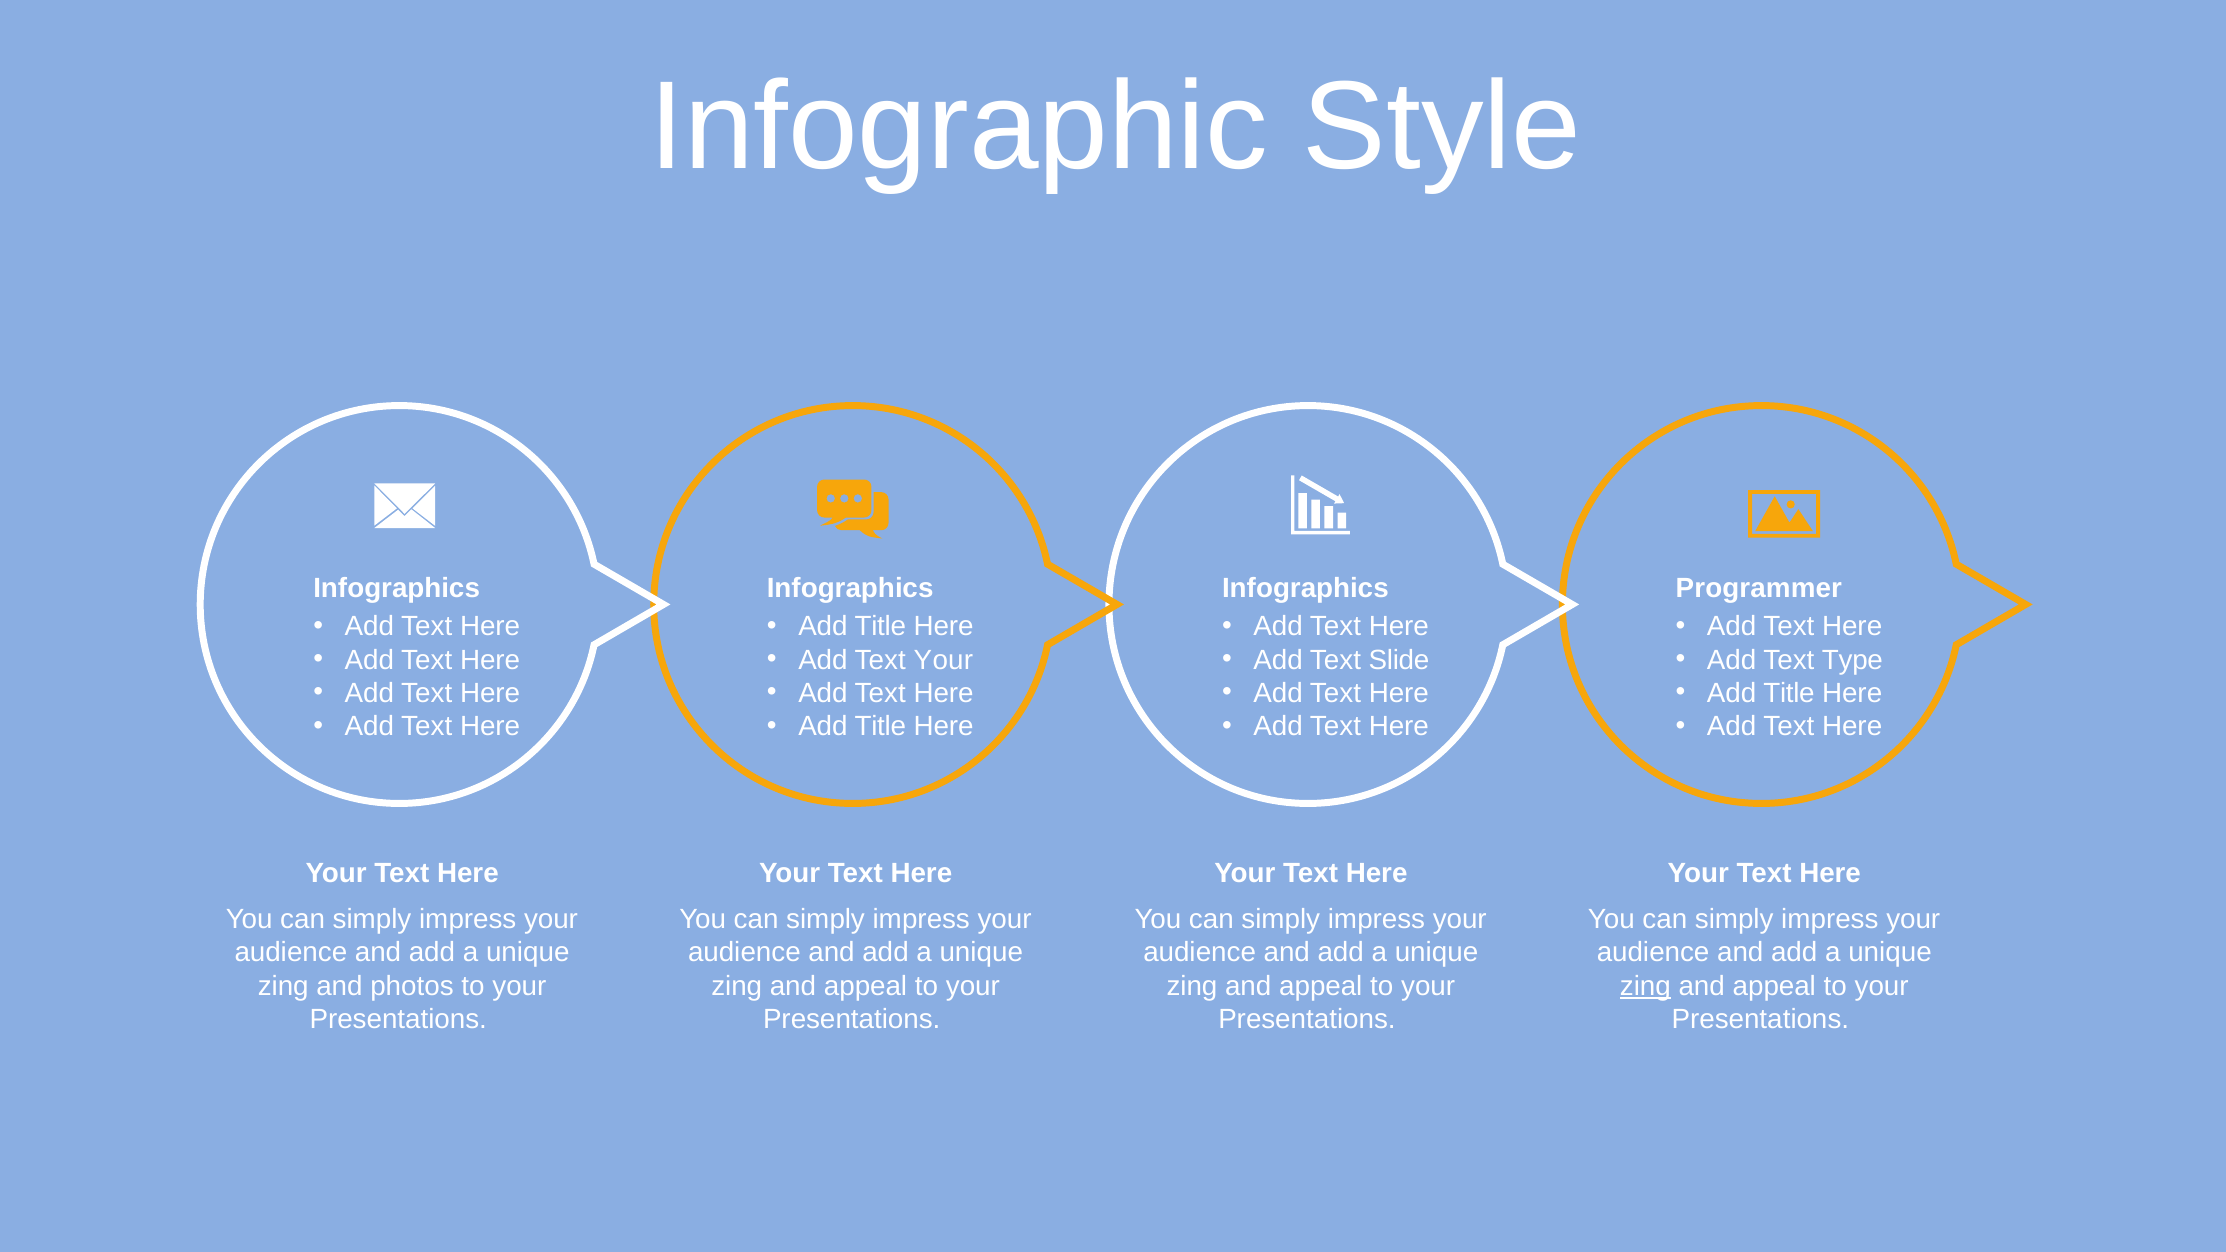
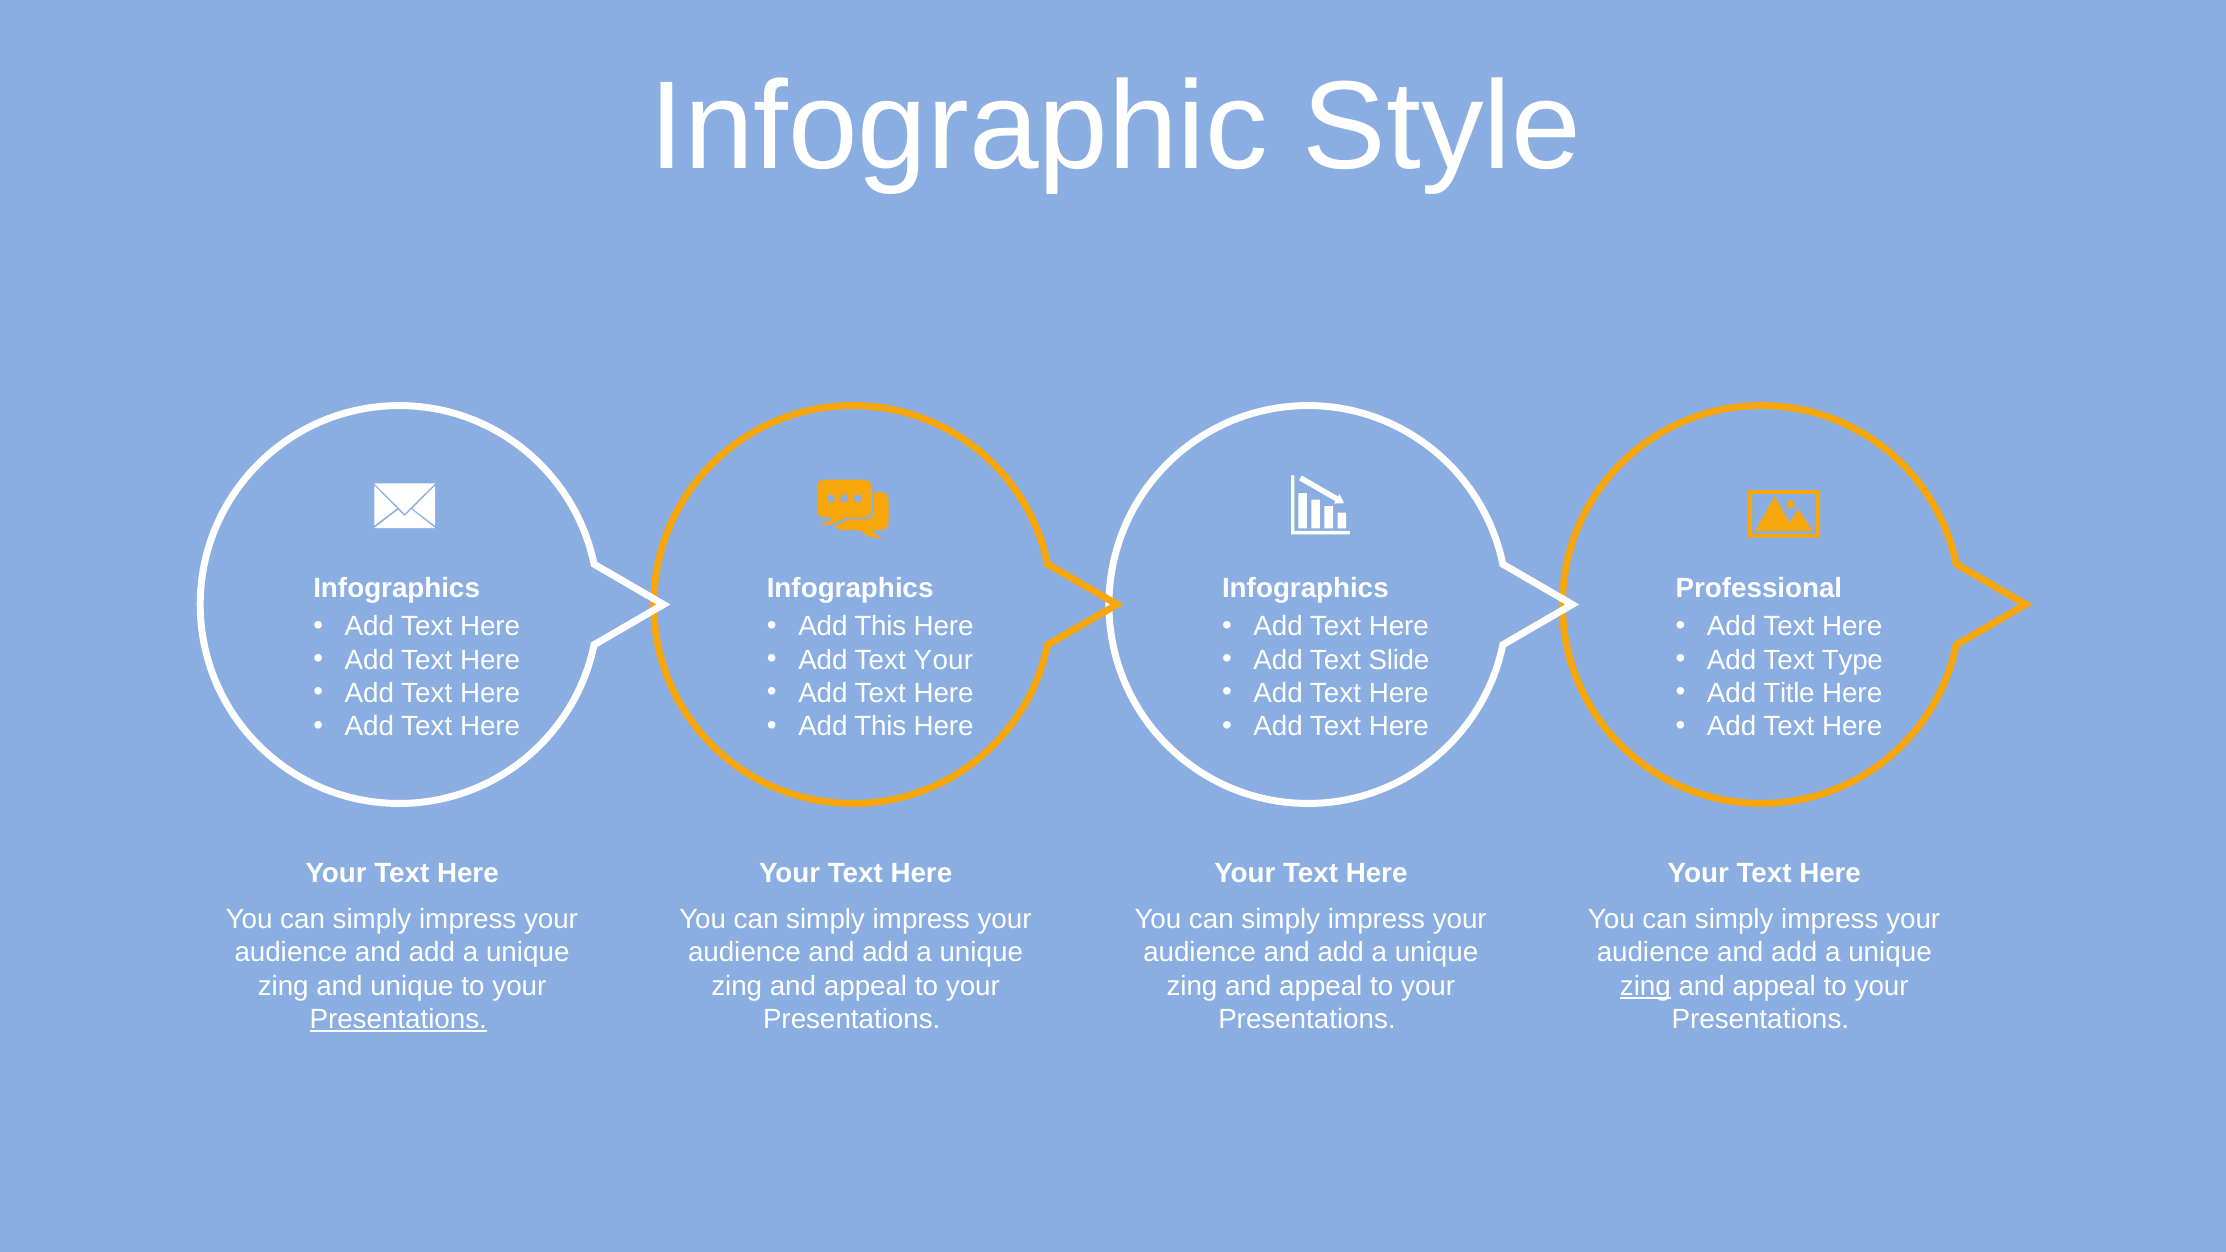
Programmer: Programmer -> Professional (1759, 589)
Title: Title -> This (880, 627)
Title: Title -> This (880, 727)
and photos: photos -> unique (412, 986)
Presentations underline: none -> present (398, 1019)
